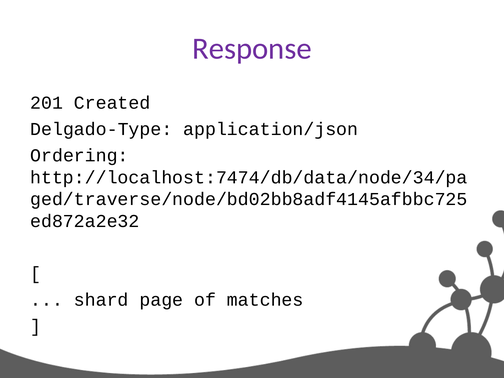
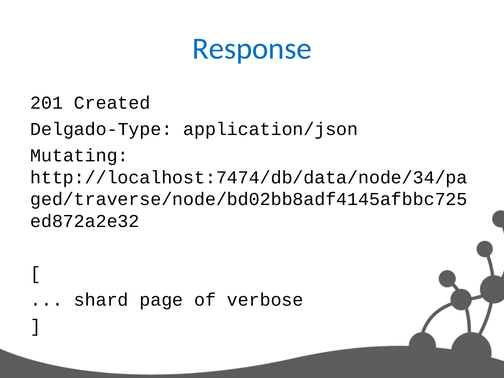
Response colour: purple -> blue (252, 49)
Ordering: Ordering -> Mutating (79, 156)
matches: matches -> verbose (265, 300)
